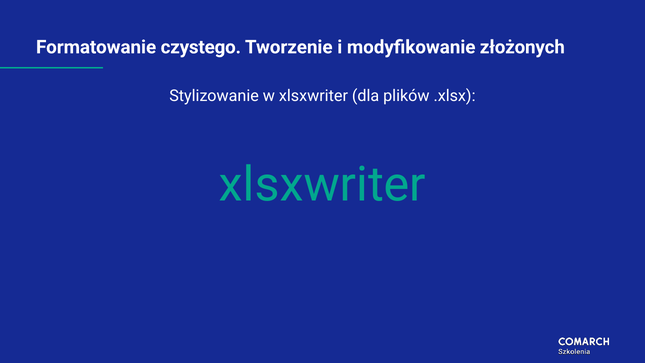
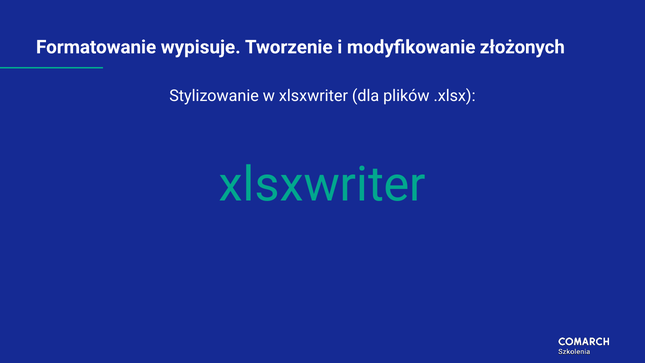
czystego: czystego -> wypisuje (201, 47)
